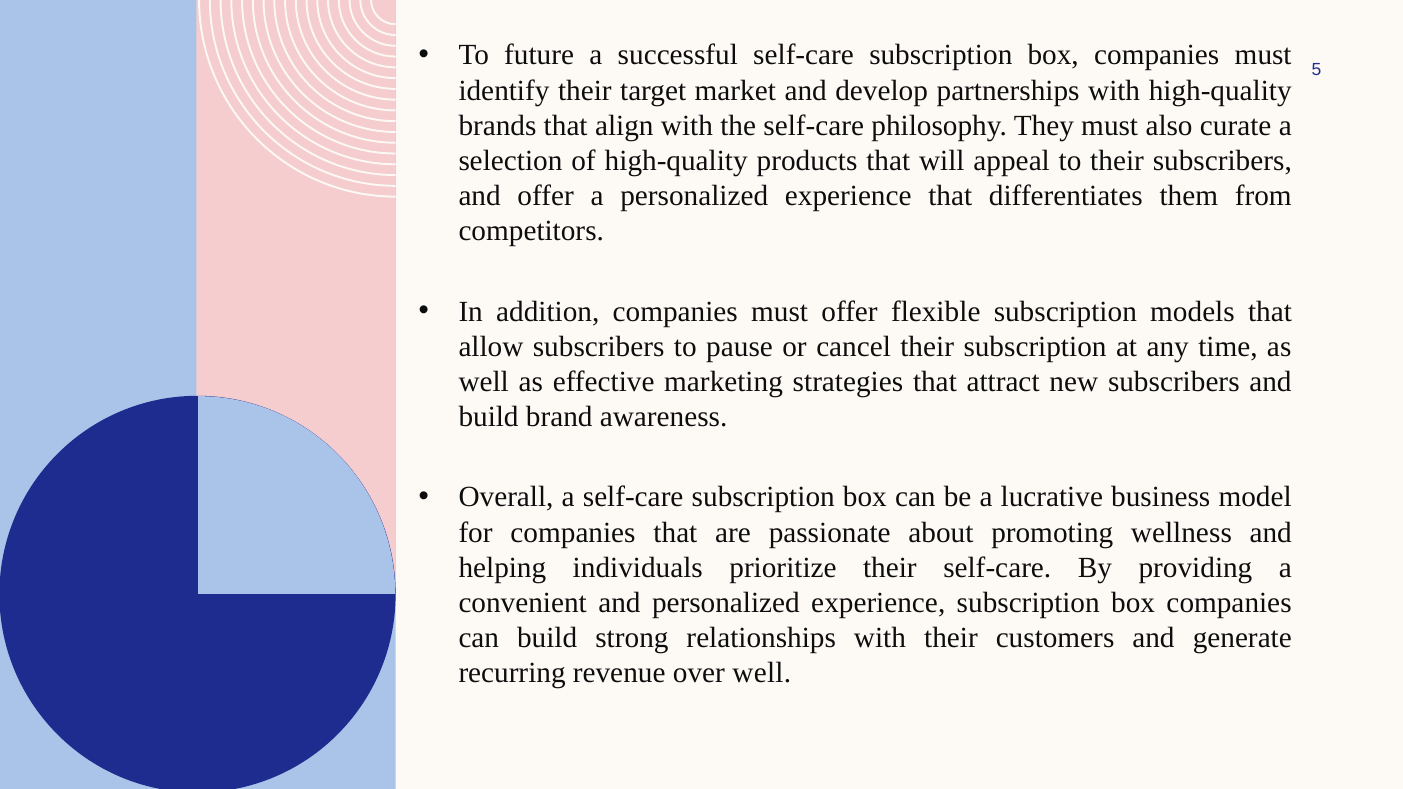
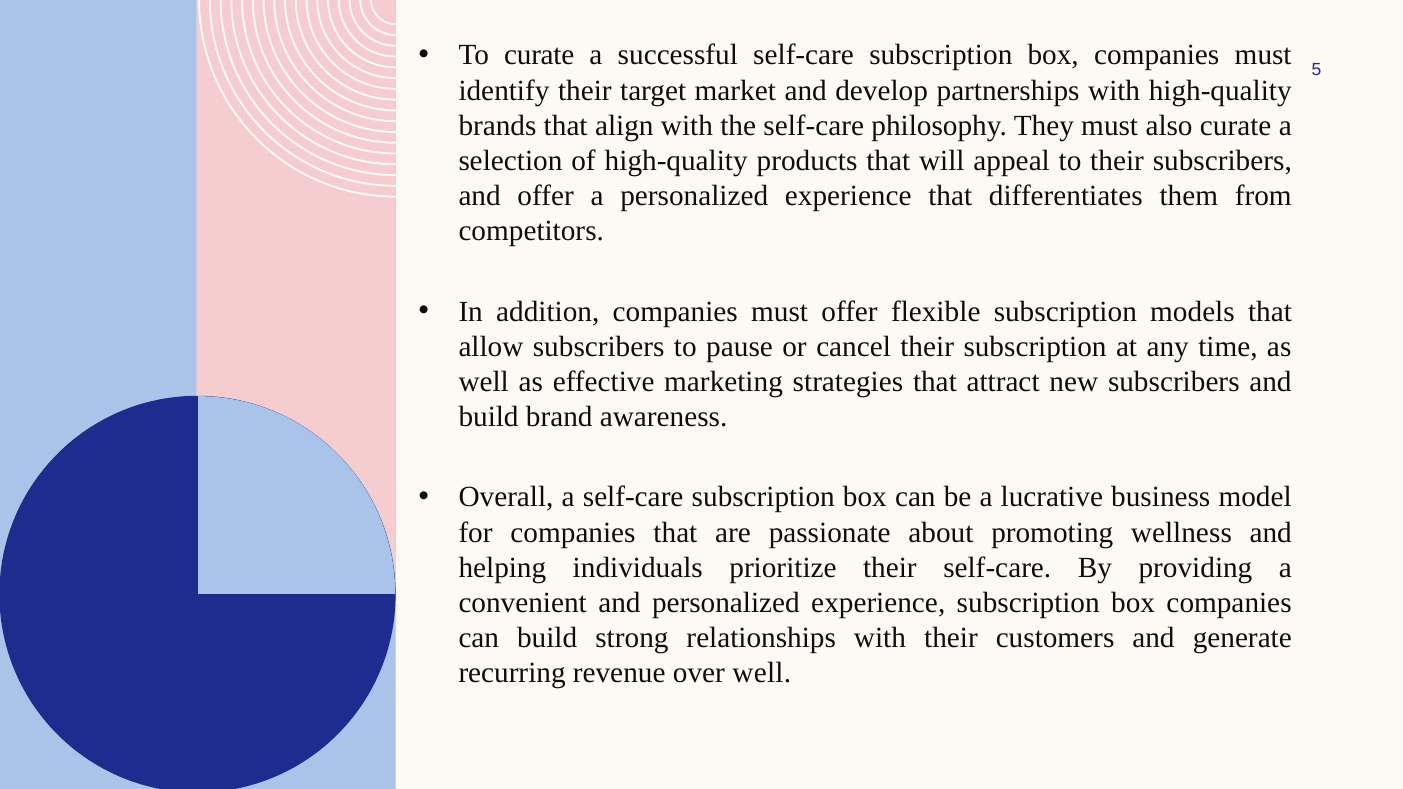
To future: future -> curate (539, 55)
